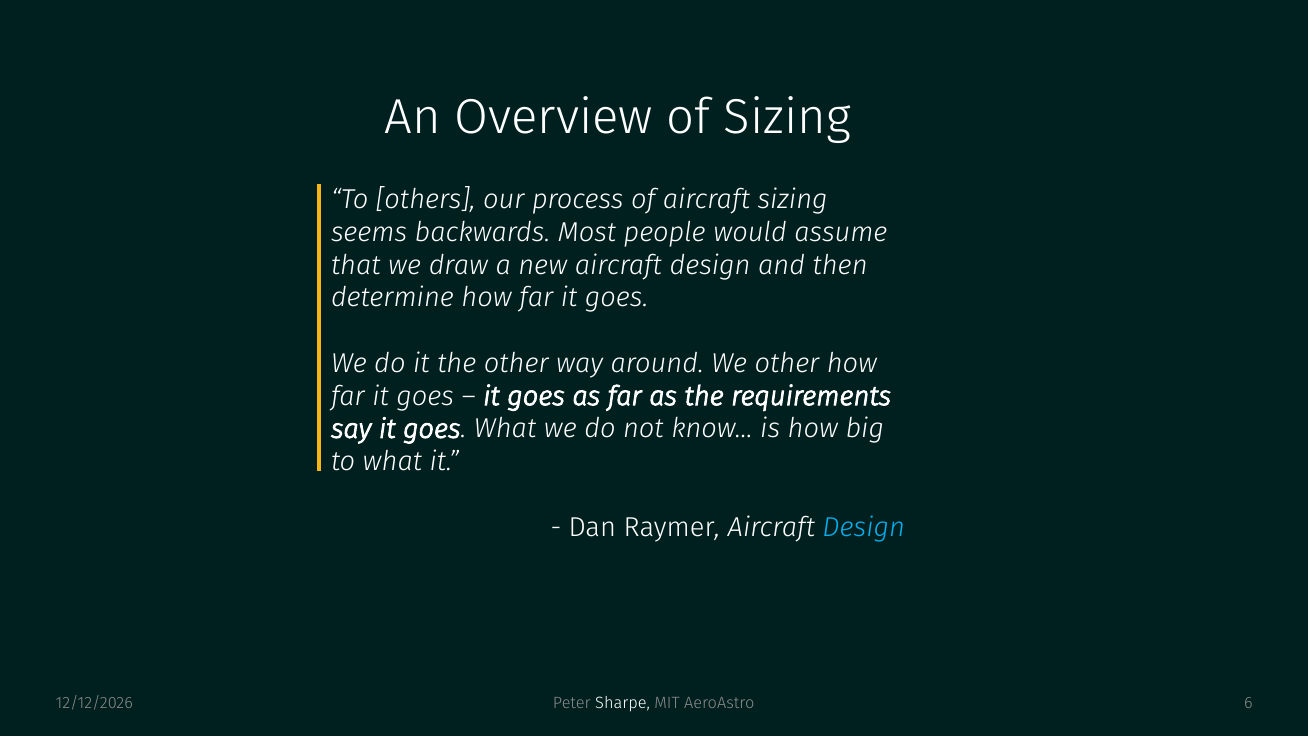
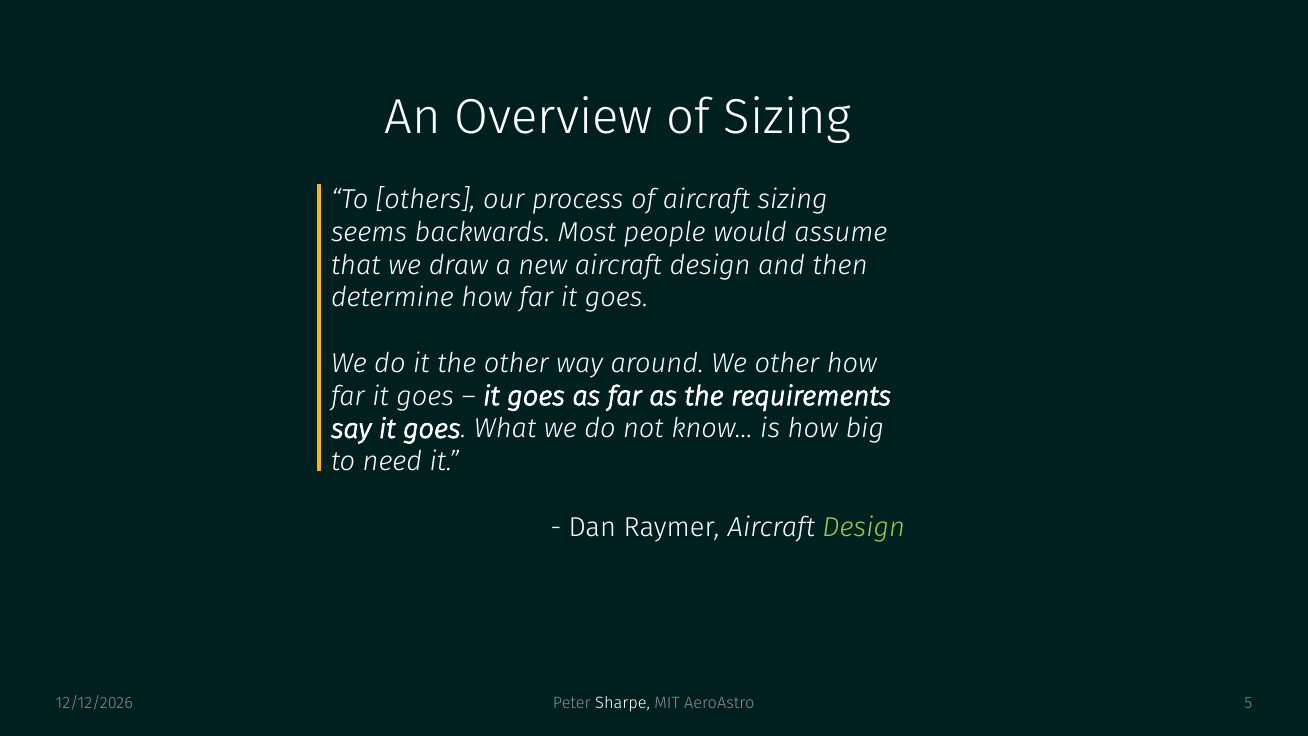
to what: what -> need (392, 461)
Design colour: light blue -> light green (864, 527)
6: 6 -> 5 (1248, 703)
